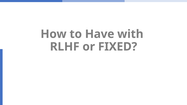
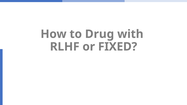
Have: Have -> Drug (100, 34)
